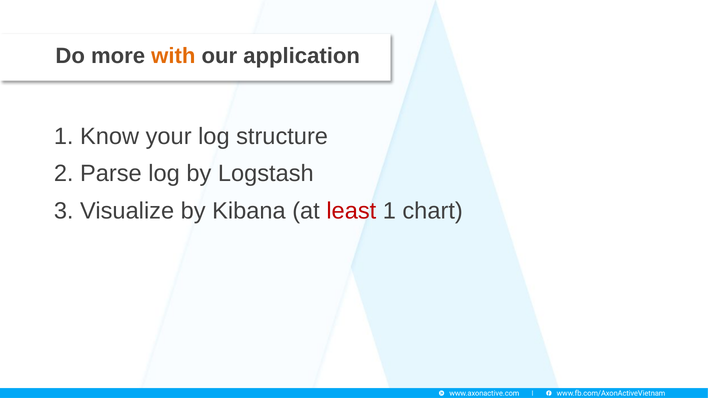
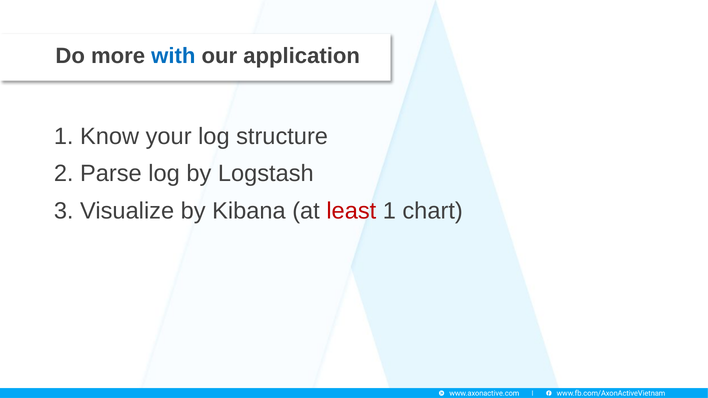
with colour: orange -> blue (173, 56)
